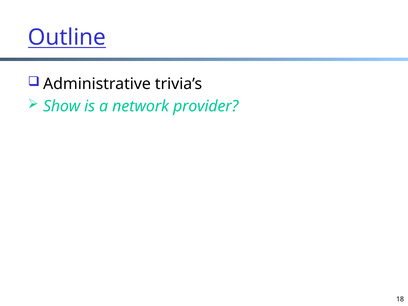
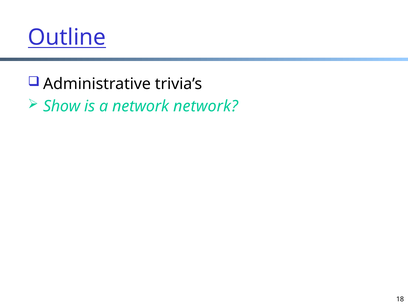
network provider: provider -> network (206, 106)
